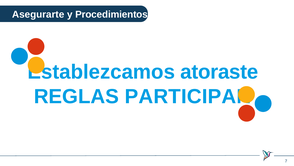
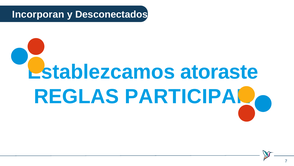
Asegurarte: Asegurarte -> Incorporan (38, 14)
Procedimientos: Procedimientos -> Desconectados (111, 14)
